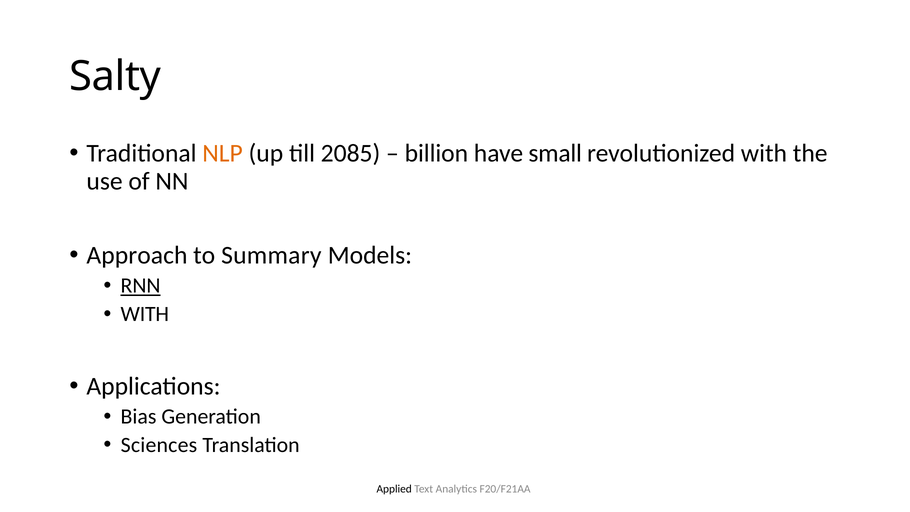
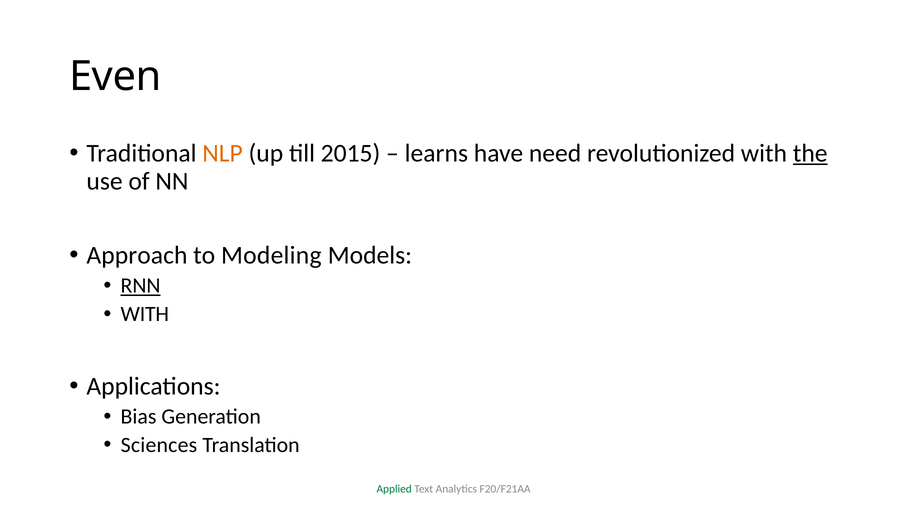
Salty: Salty -> Even (115, 76)
2085: 2085 -> 2015 (351, 153)
billion: billion -> learns (436, 153)
small: small -> need (555, 153)
the underline: none -> present (810, 153)
Summary: Summary -> Modeling (271, 255)
Applied colour: black -> green (394, 489)
